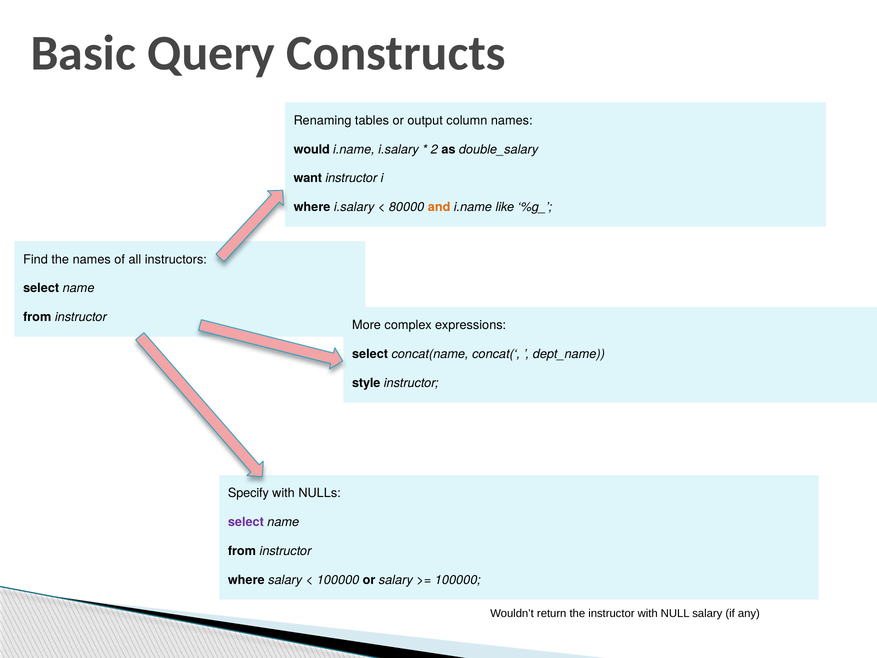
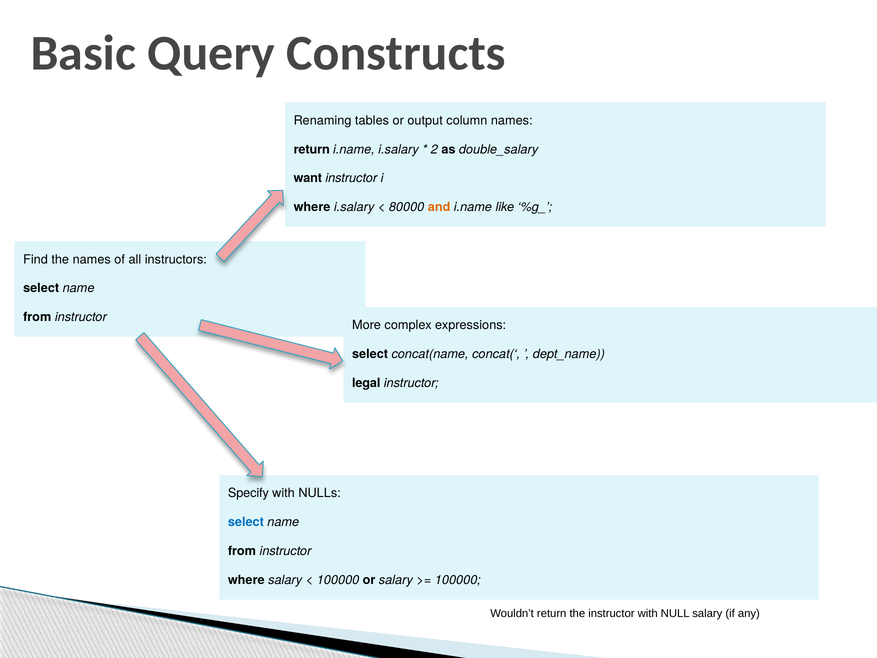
would: would -> return (312, 149)
style: style -> legal (366, 383)
select colour: purple -> blue (246, 522)
